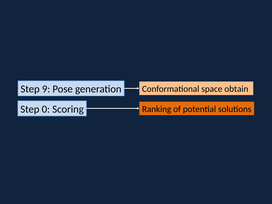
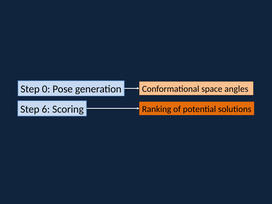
9: 9 -> 0 (46, 89)
obtain: obtain -> angles (236, 89)
0: 0 -> 6 (46, 109)
